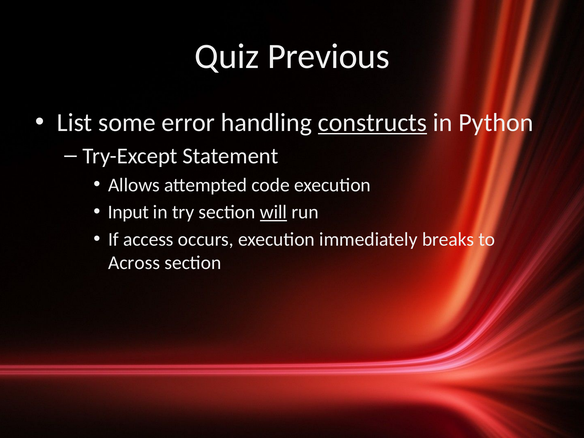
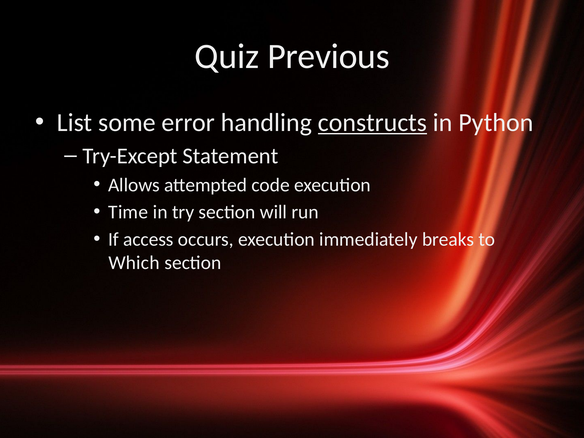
Input: Input -> Time (128, 212)
will underline: present -> none (273, 212)
Across: Across -> Which (134, 263)
